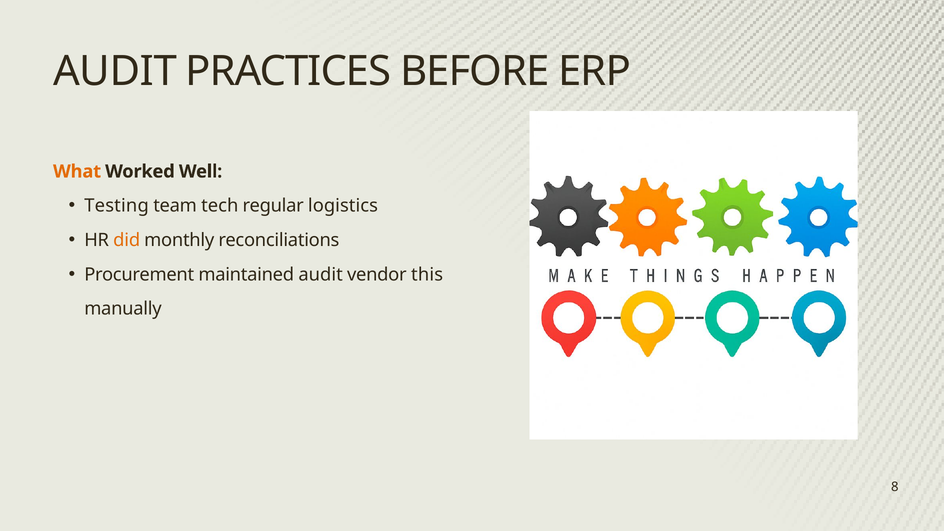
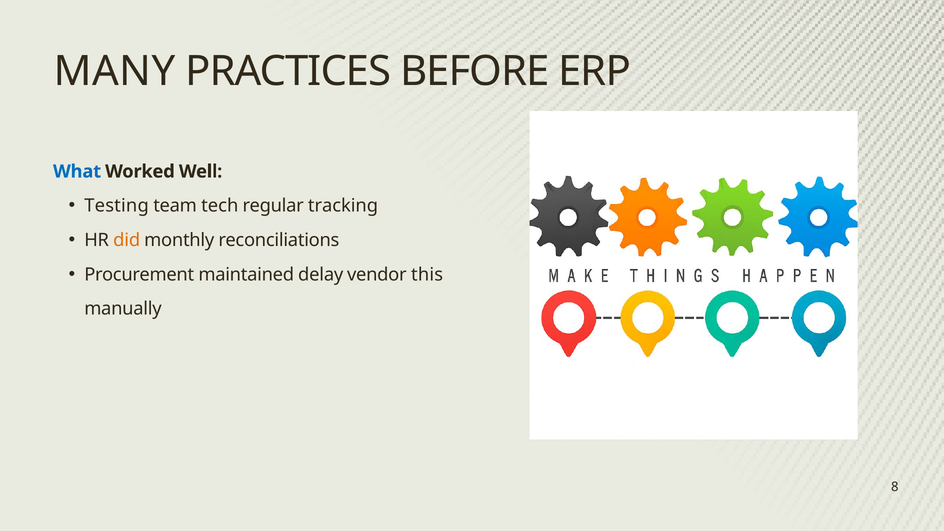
AUDIT: AUDIT -> MANY (115, 71)
What colour: orange -> blue (77, 172)
logistics: logistics -> tracking (343, 206)
maintained audit: audit -> delay (321, 274)
